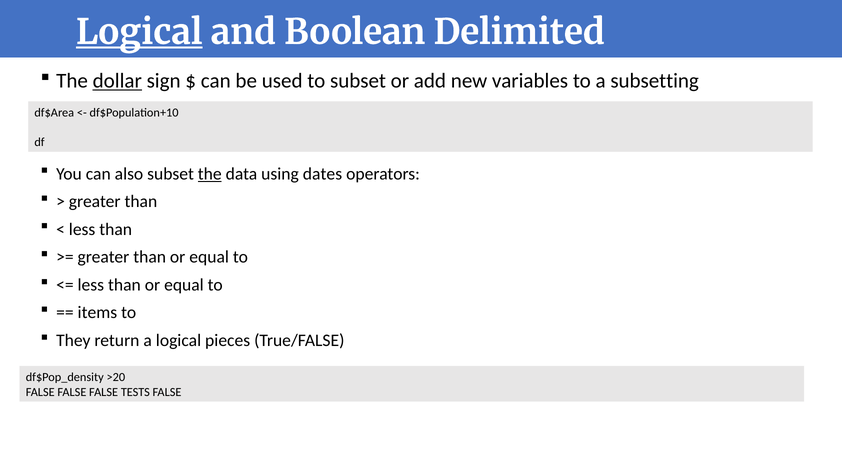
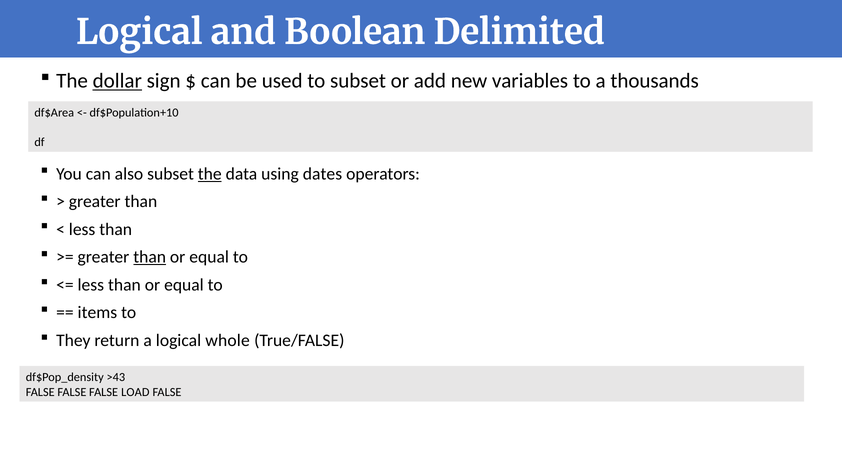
Logical underline: present -> none (139, 32)
subsetting: subsetting -> thousands (655, 81)
than underline: none -> present (150, 257)
pieces: pieces -> whole (228, 340)
>20: >20 -> >43 (116, 377)
TESTS: TESTS -> LOAD (135, 392)
